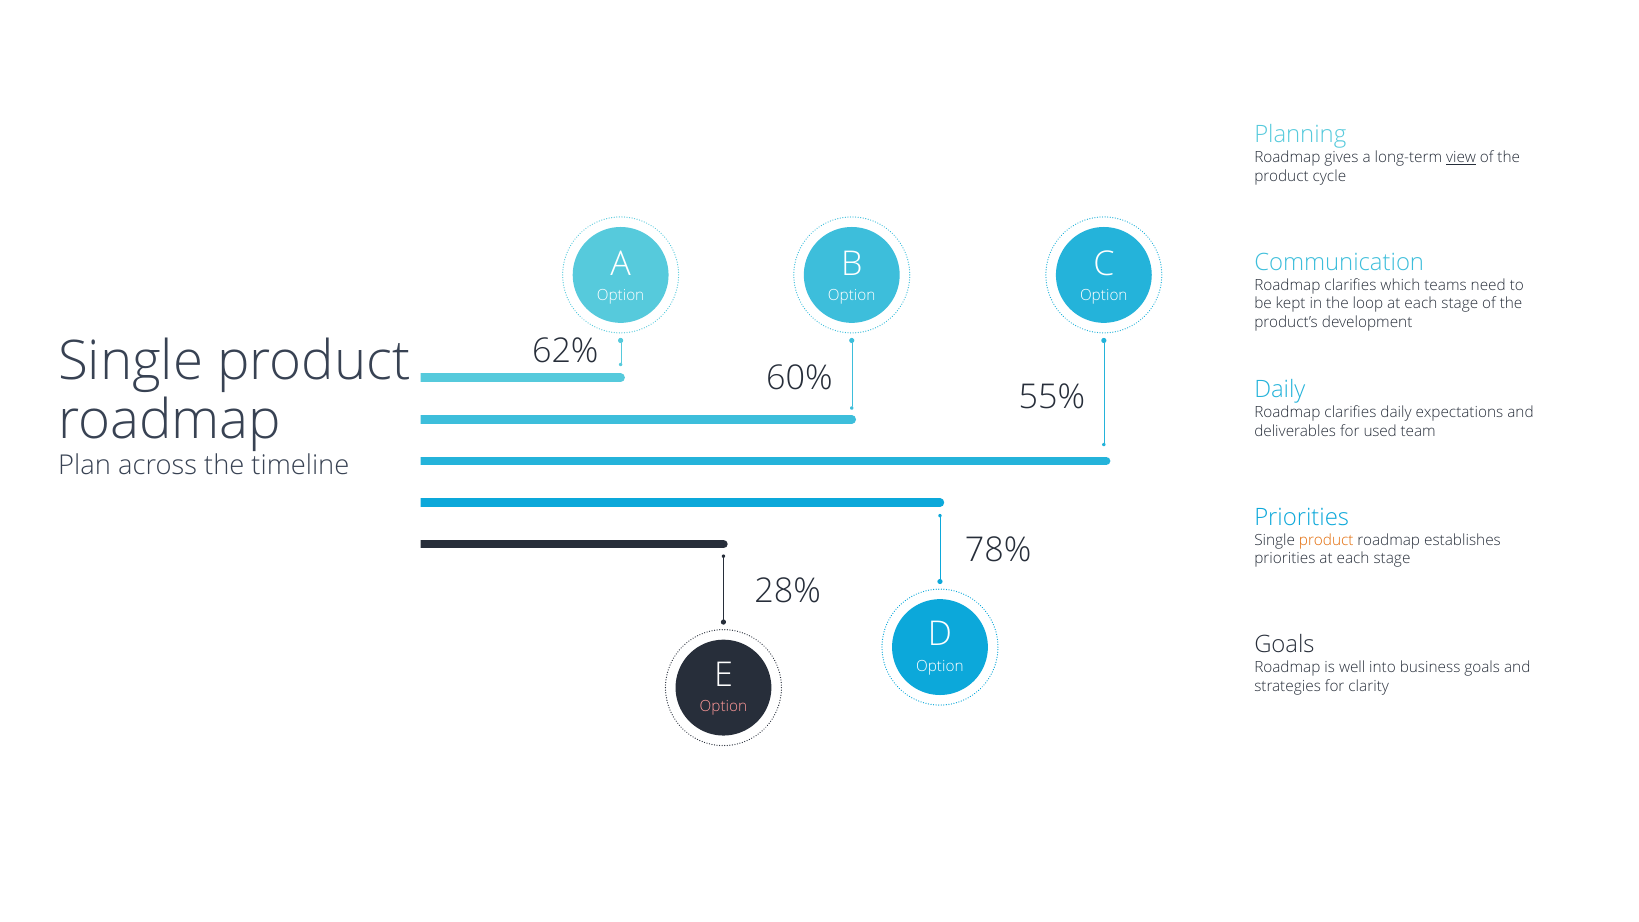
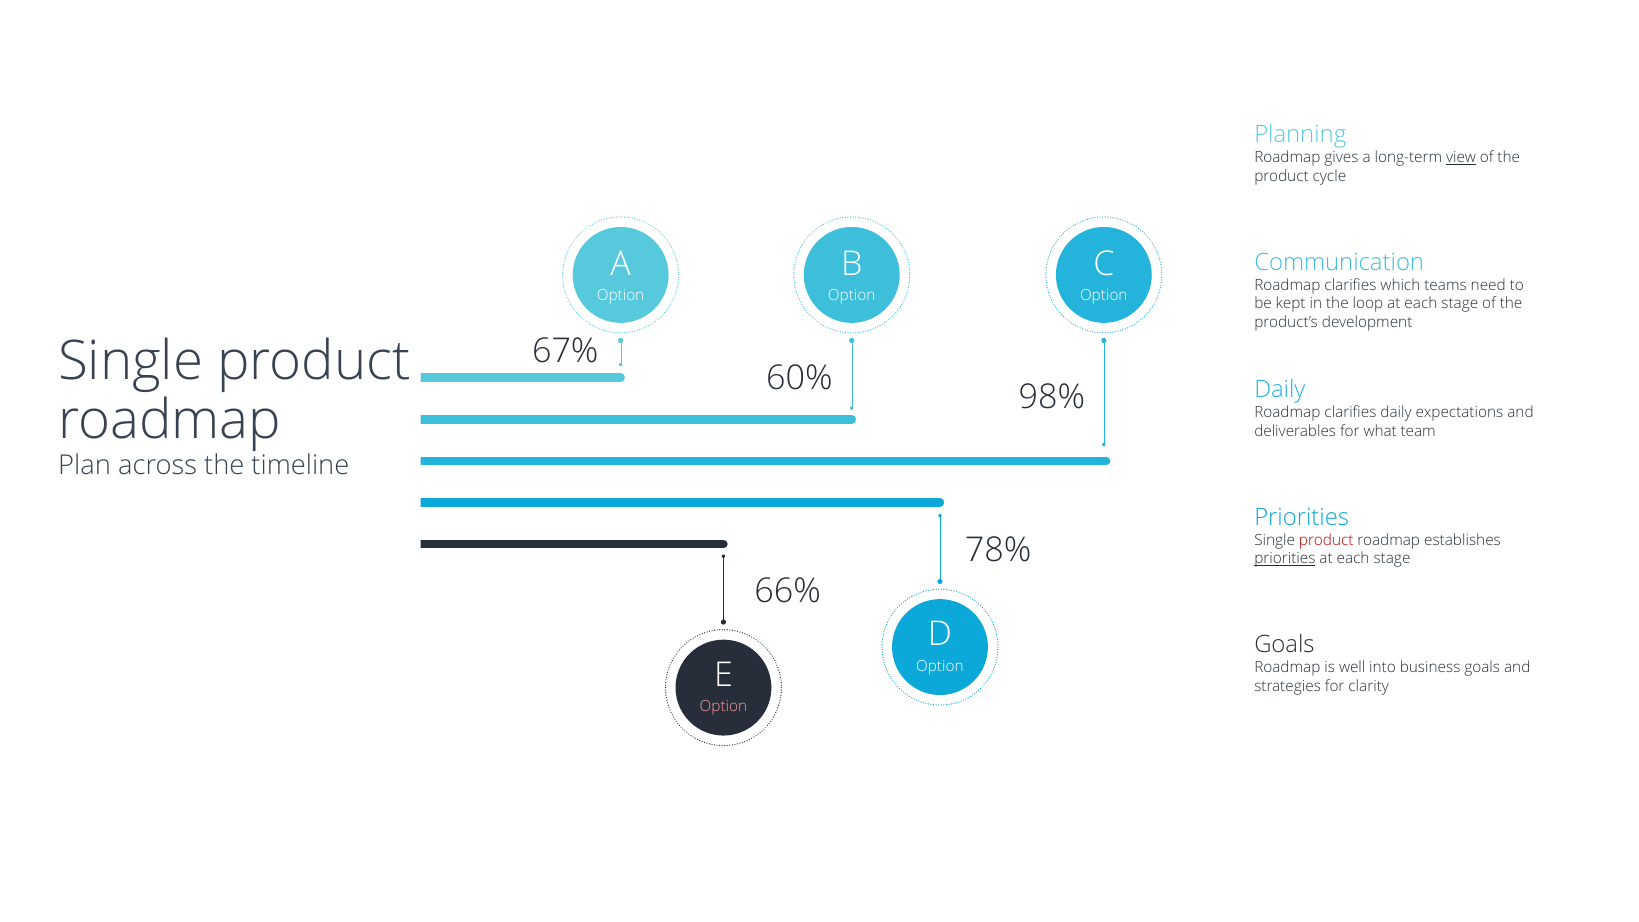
62%: 62% -> 67% (565, 351)
55%: 55% -> 98% (1052, 397)
used: used -> what (1380, 431)
product colour: orange -> red (1326, 540)
priorities underline: none -> present (1285, 559)
28%: 28% -> 66% (788, 591)
